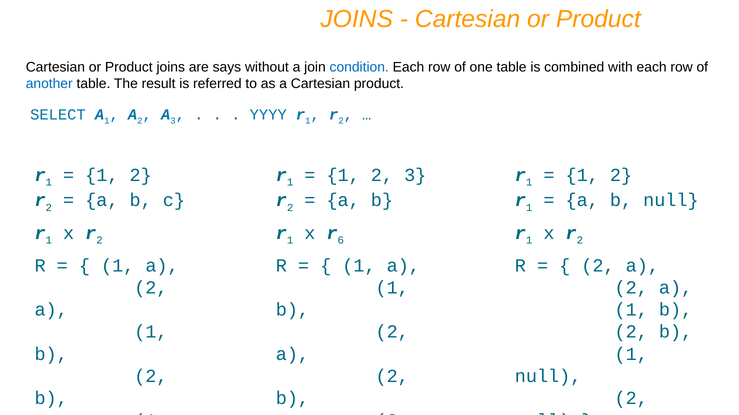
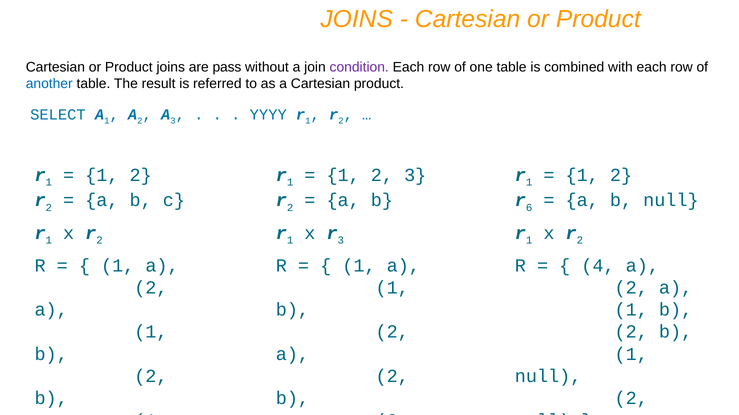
says: says -> pass (227, 67)
condition colour: blue -> purple (359, 67)
1: 1 -> 6 (529, 208)
r 6: 6 -> 3 (341, 241)
2: 2 -> 4 (598, 266)
